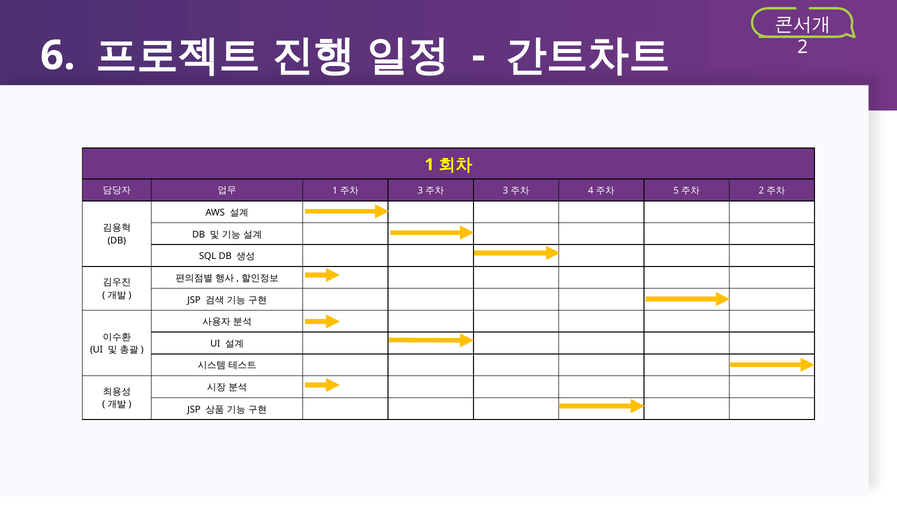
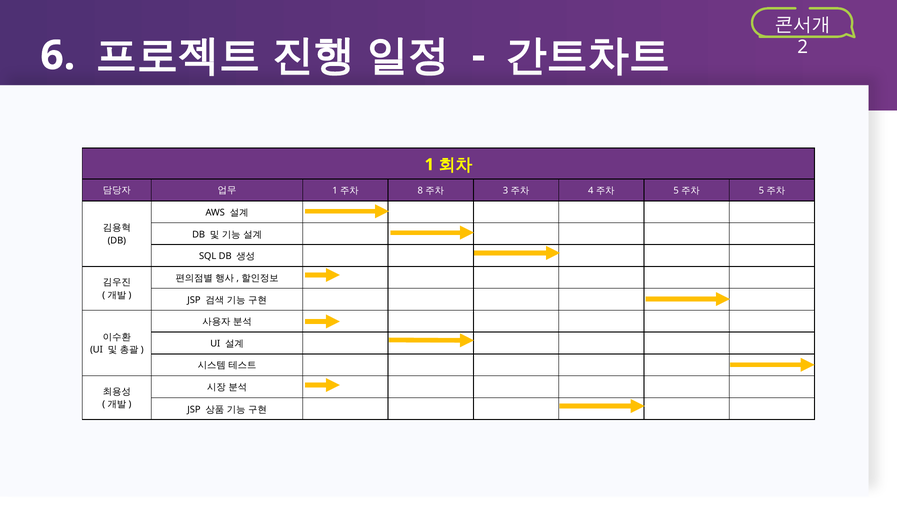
3: 3 -> 8 (420, 191)
2: 2 -> 5 (761, 191)
